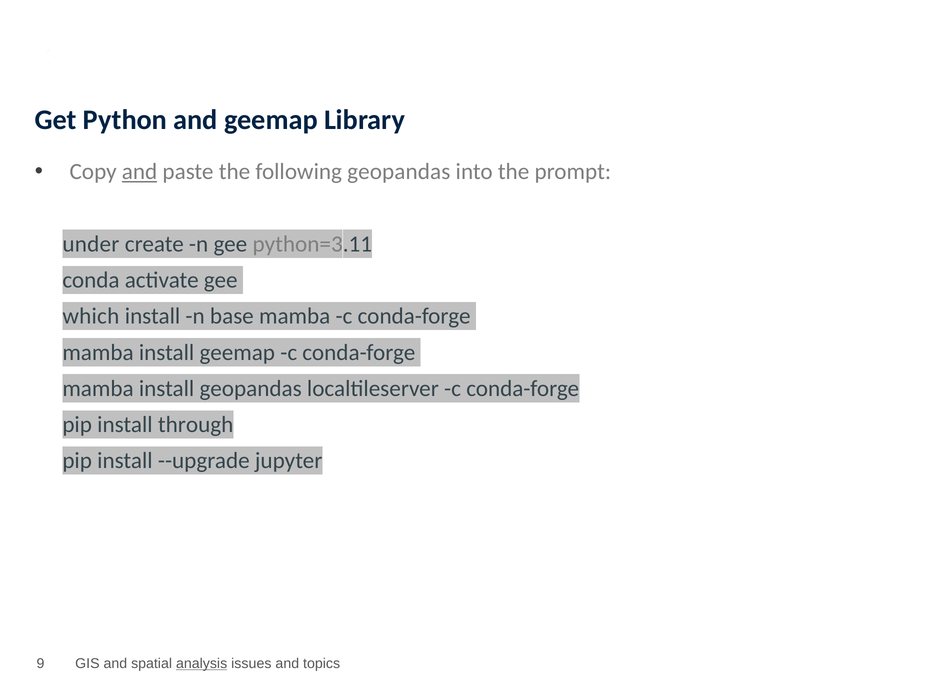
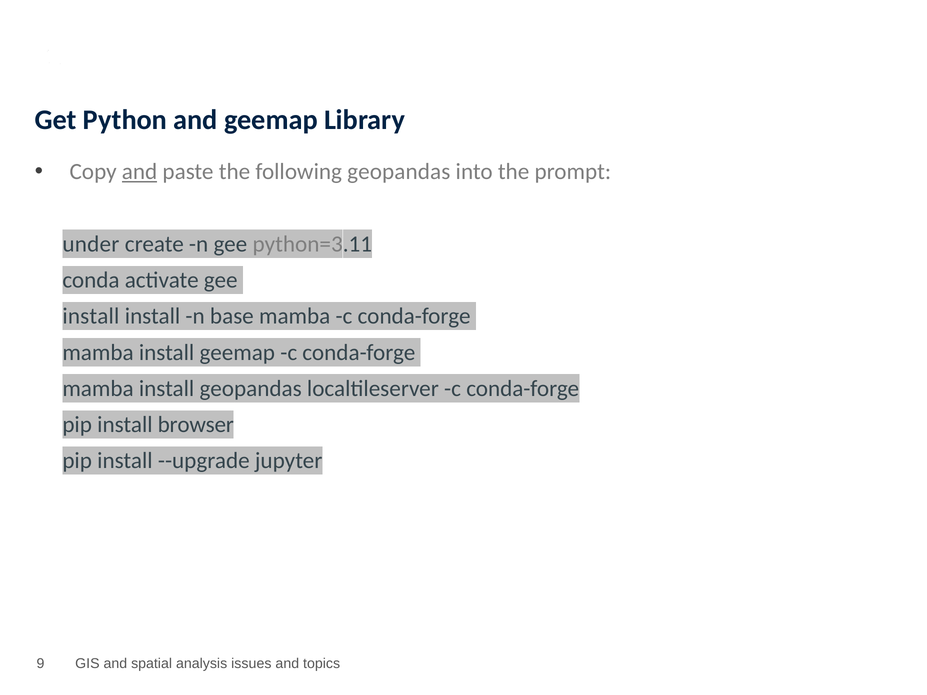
which: which -> install (91, 316)
through: through -> browser (196, 425)
analysis underline: present -> none (202, 664)
